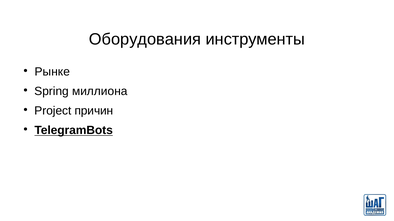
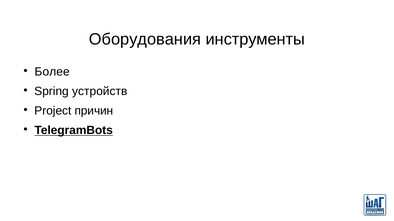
Рынке: Рынке -> Более (52, 72)
миллиона: миллиона -> устройств (100, 92)
